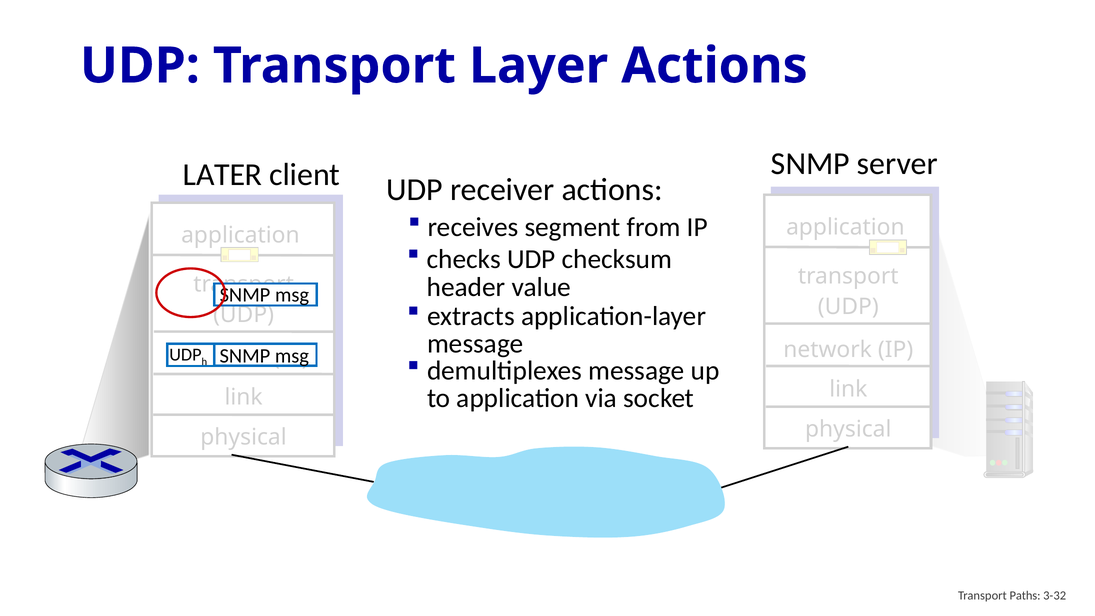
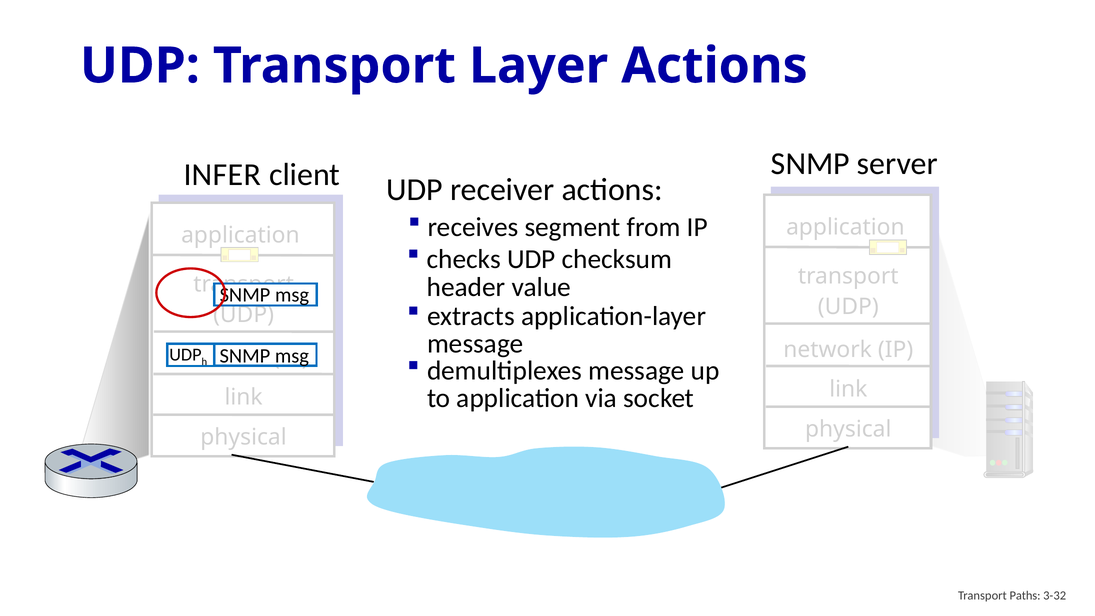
LATER: LATER -> INFER (222, 175)
